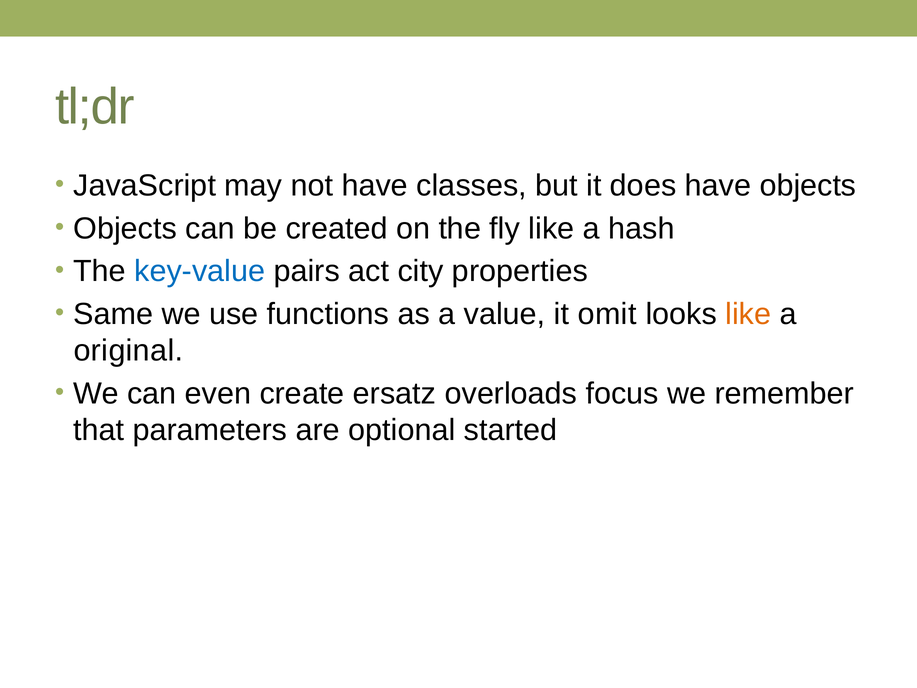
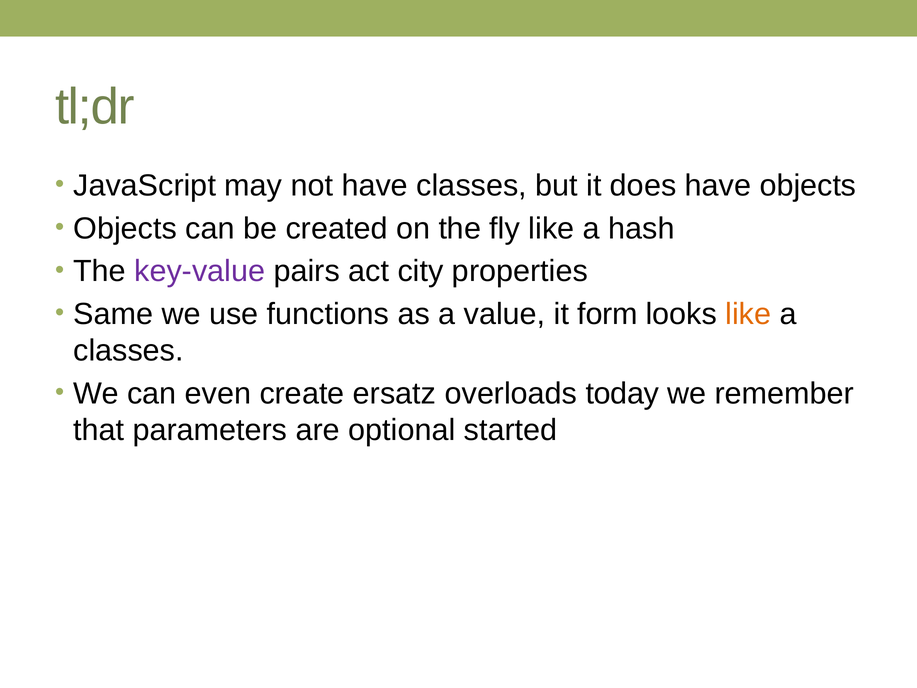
key-value colour: blue -> purple (200, 271)
omit: omit -> form (607, 314)
original: original -> classes (129, 351)
focus: focus -> today (622, 393)
